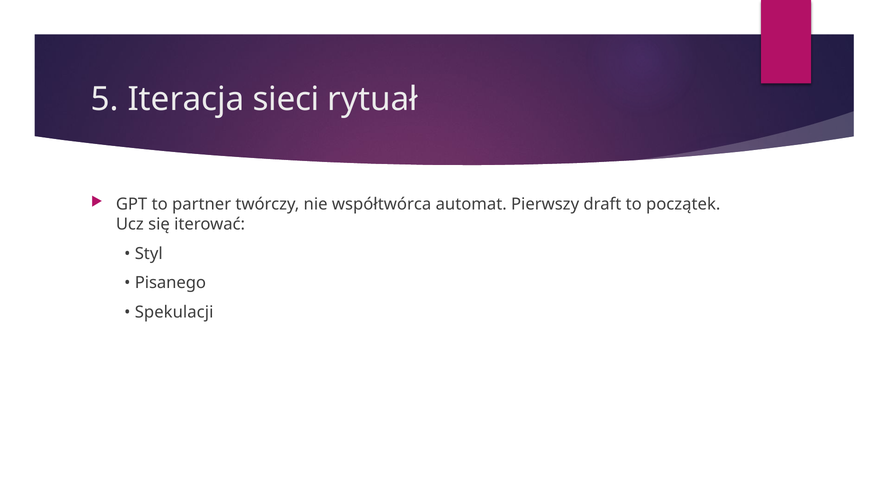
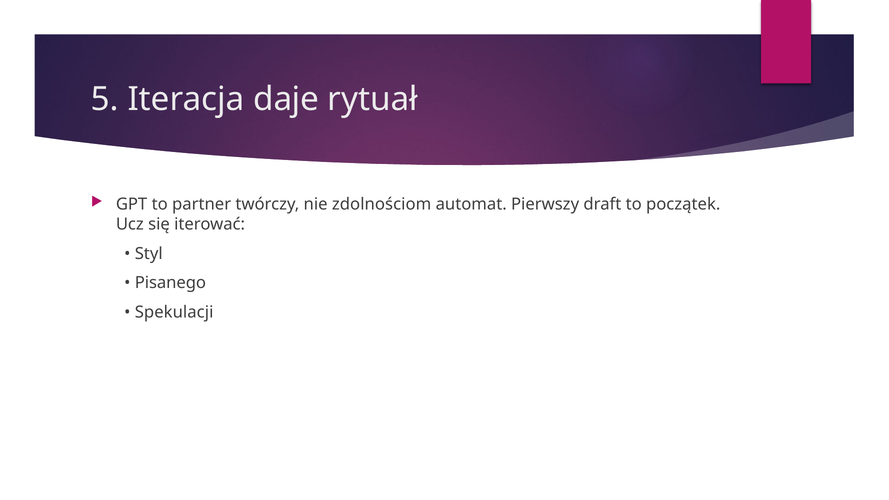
sieci: sieci -> daje (286, 99)
współtwórca: współtwórca -> zdolnościom (382, 204)
